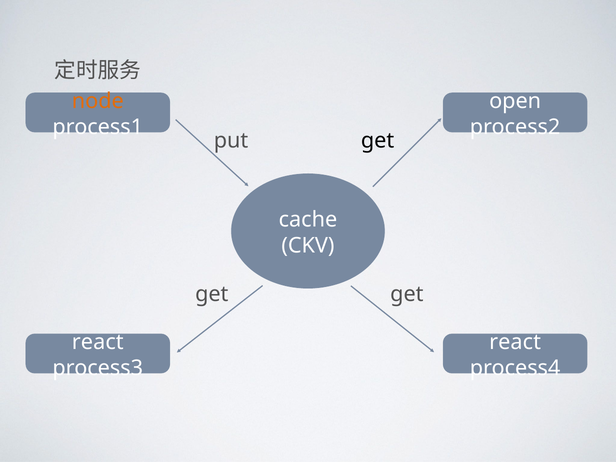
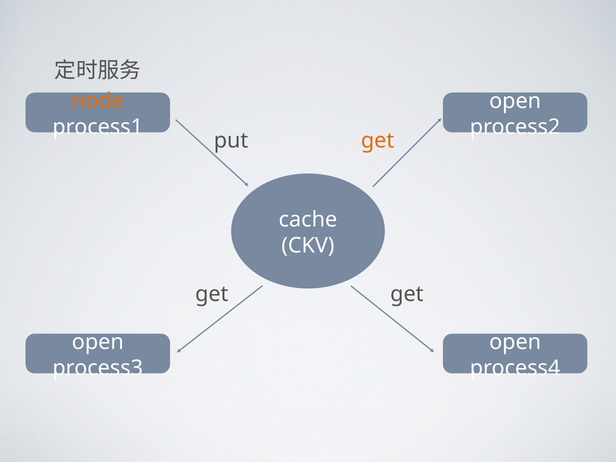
get colour: black -> orange (378, 141)
react: react -> open (98, 342)
react: react -> open (515, 342)
